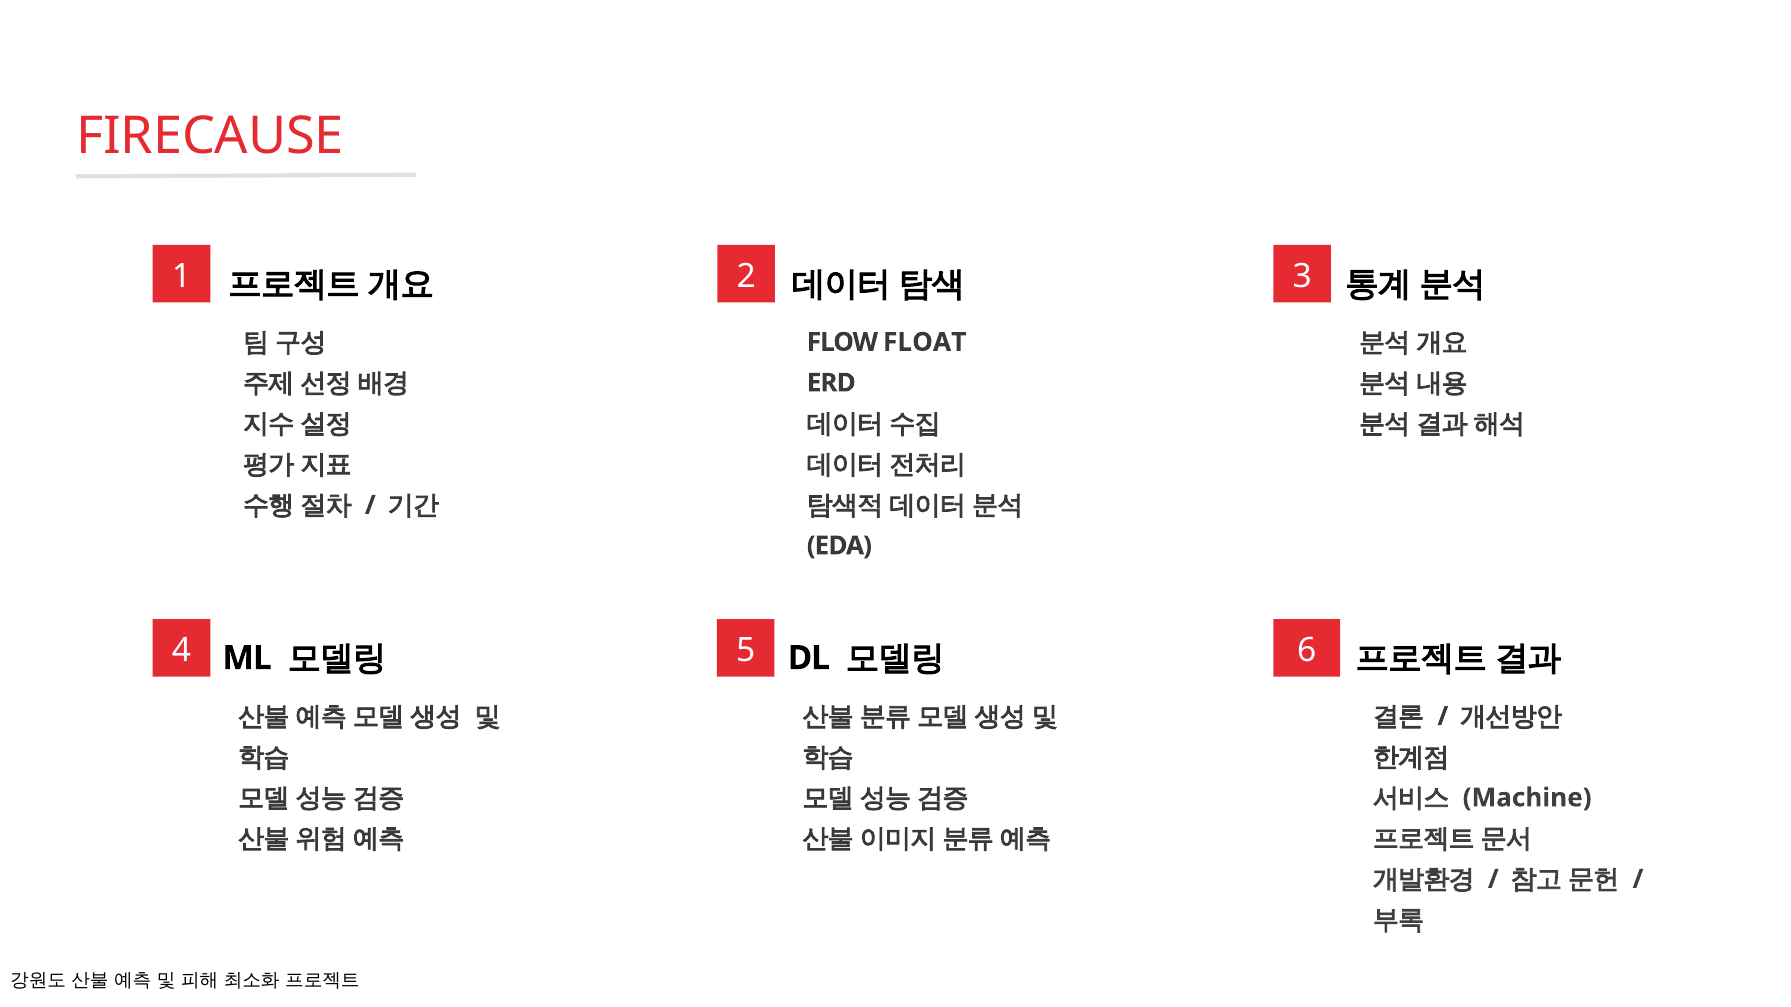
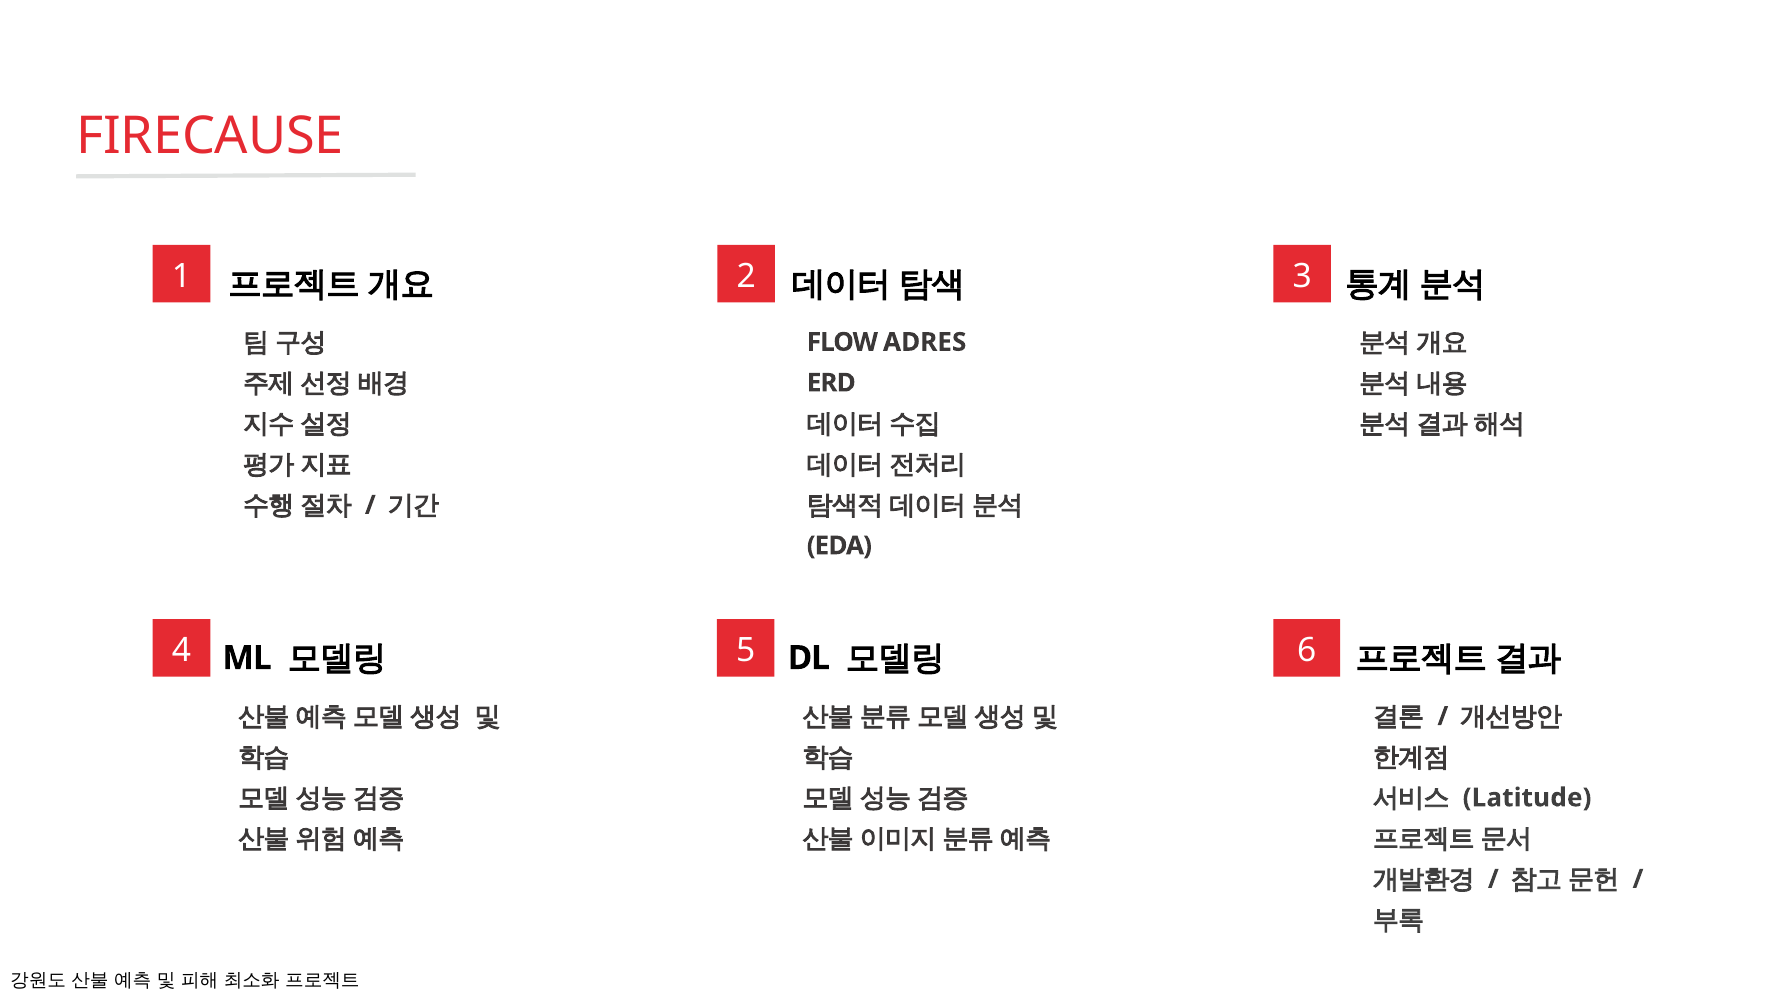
FLOAT: FLOAT -> ADRES (925, 342)
Machine: Machine -> Latitude (1527, 798)
